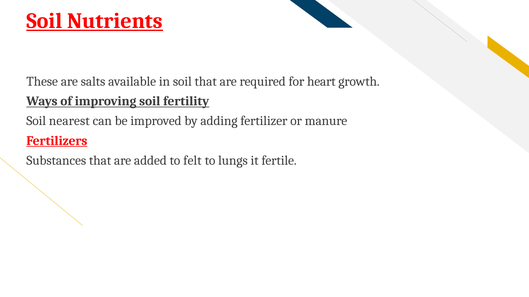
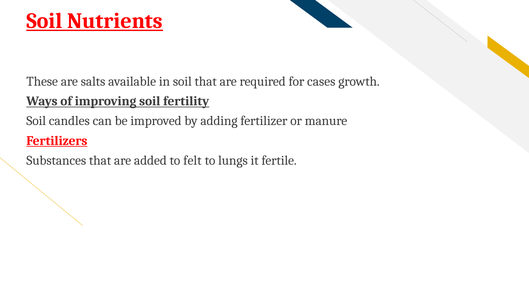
heart: heart -> cases (321, 82)
nearest: nearest -> candles (69, 121)
